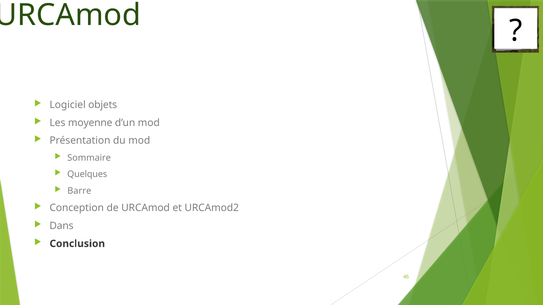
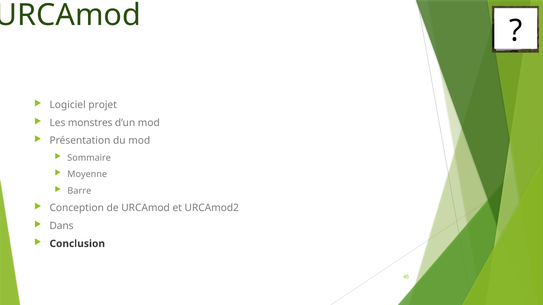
objets: objets -> projet (103, 105)
moyenne: moyenne -> monstres (90, 123)
Quelques: Quelques -> Moyenne (87, 174)
